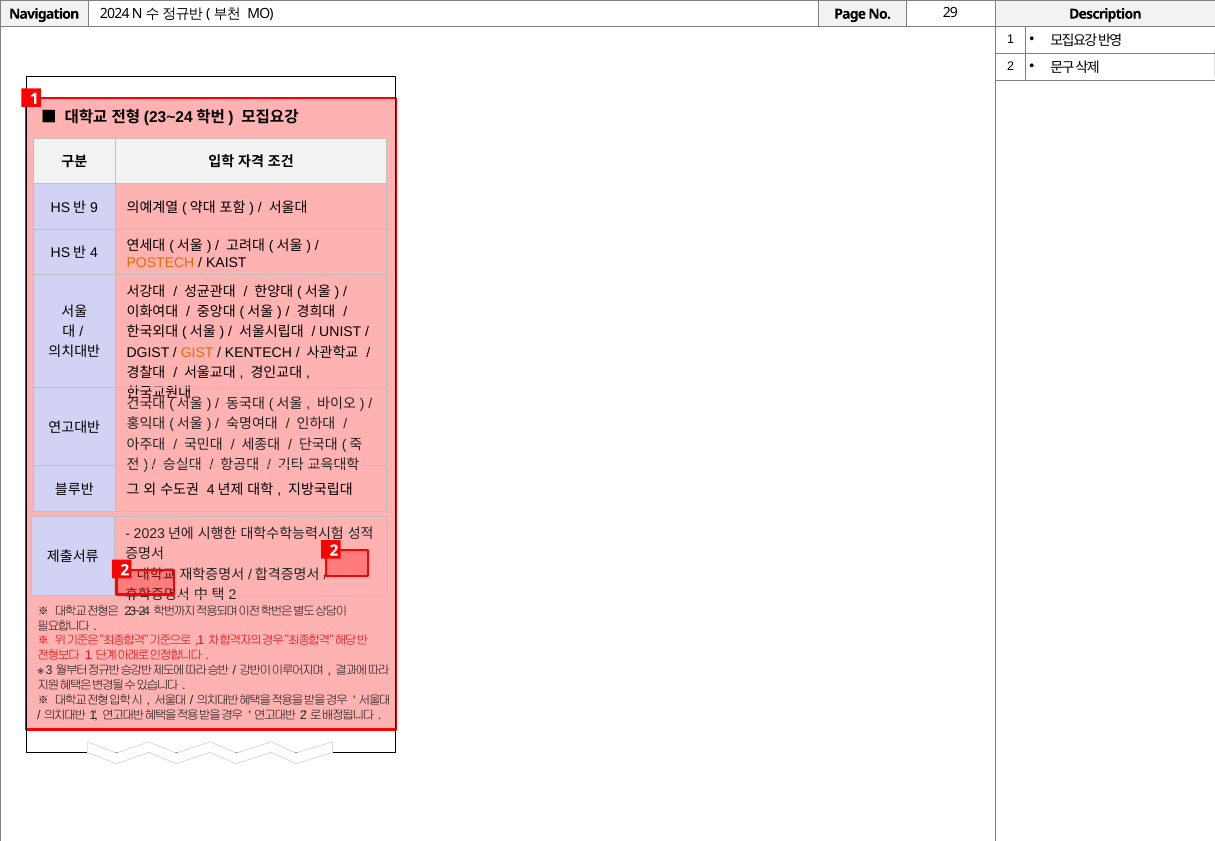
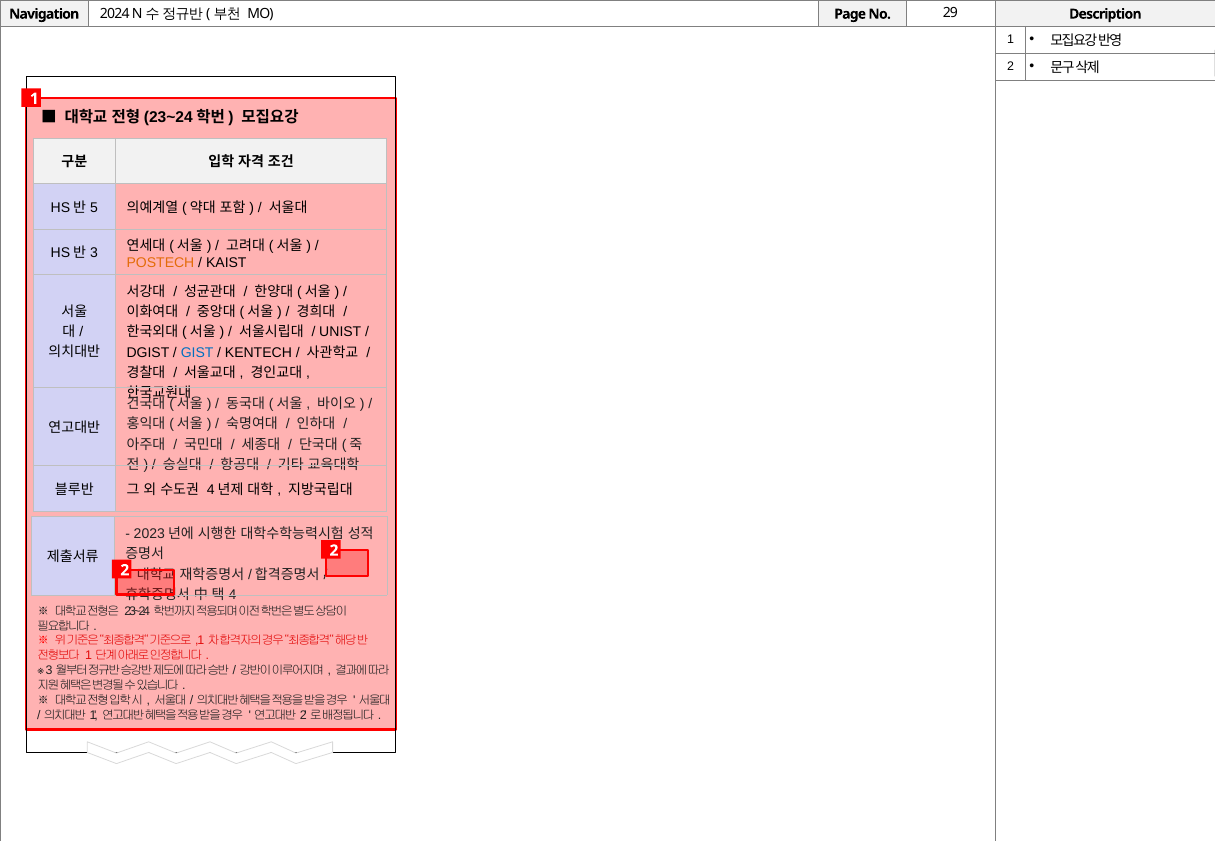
9: 9 -> 5 (94, 208)
4: 4 -> 3 (94, 253)
GIST colour: orange -> blue (197, 353)
2: 2 -> 4 (233, 595)
